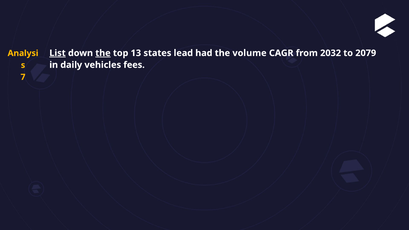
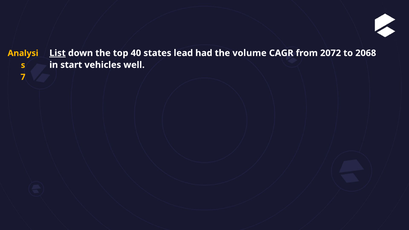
the underline: present -> none (103, 53)
13: 13 -> 40 (136, 53)
2032: 2032 -> 2072 (331, 53)
2079: 2079 -> 2068 (366, 53)
daily: daily -> start (71, 65)
fees: fees -> well (134, 65)
